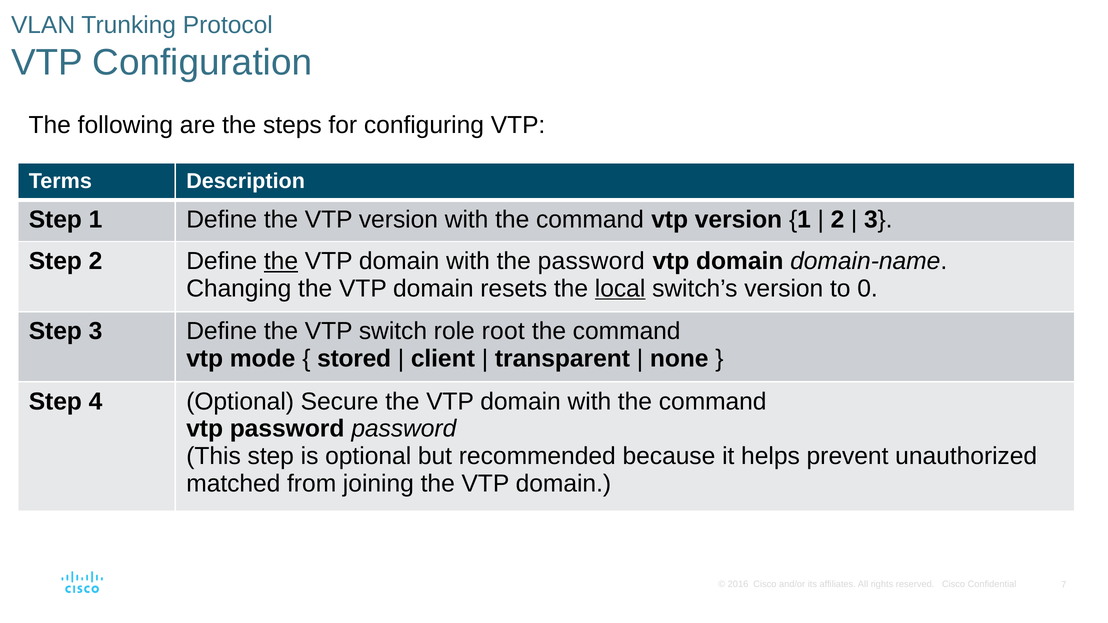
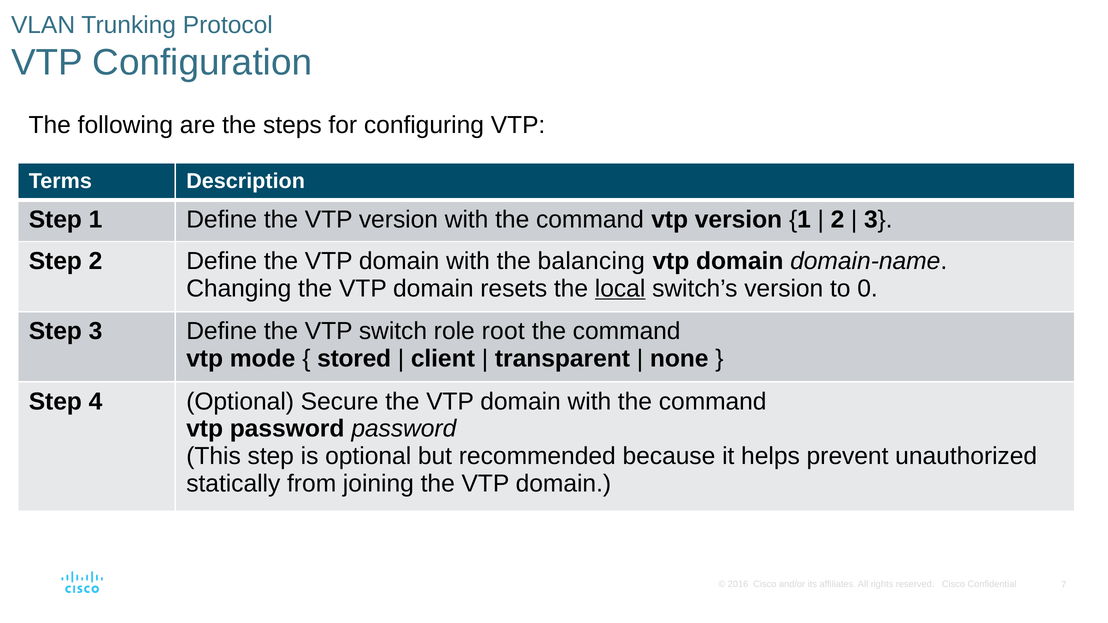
the underline: present -> none (281, 261)
the password: password -> balancing (591, 261)
matched: matched -> statically (233, 484)
